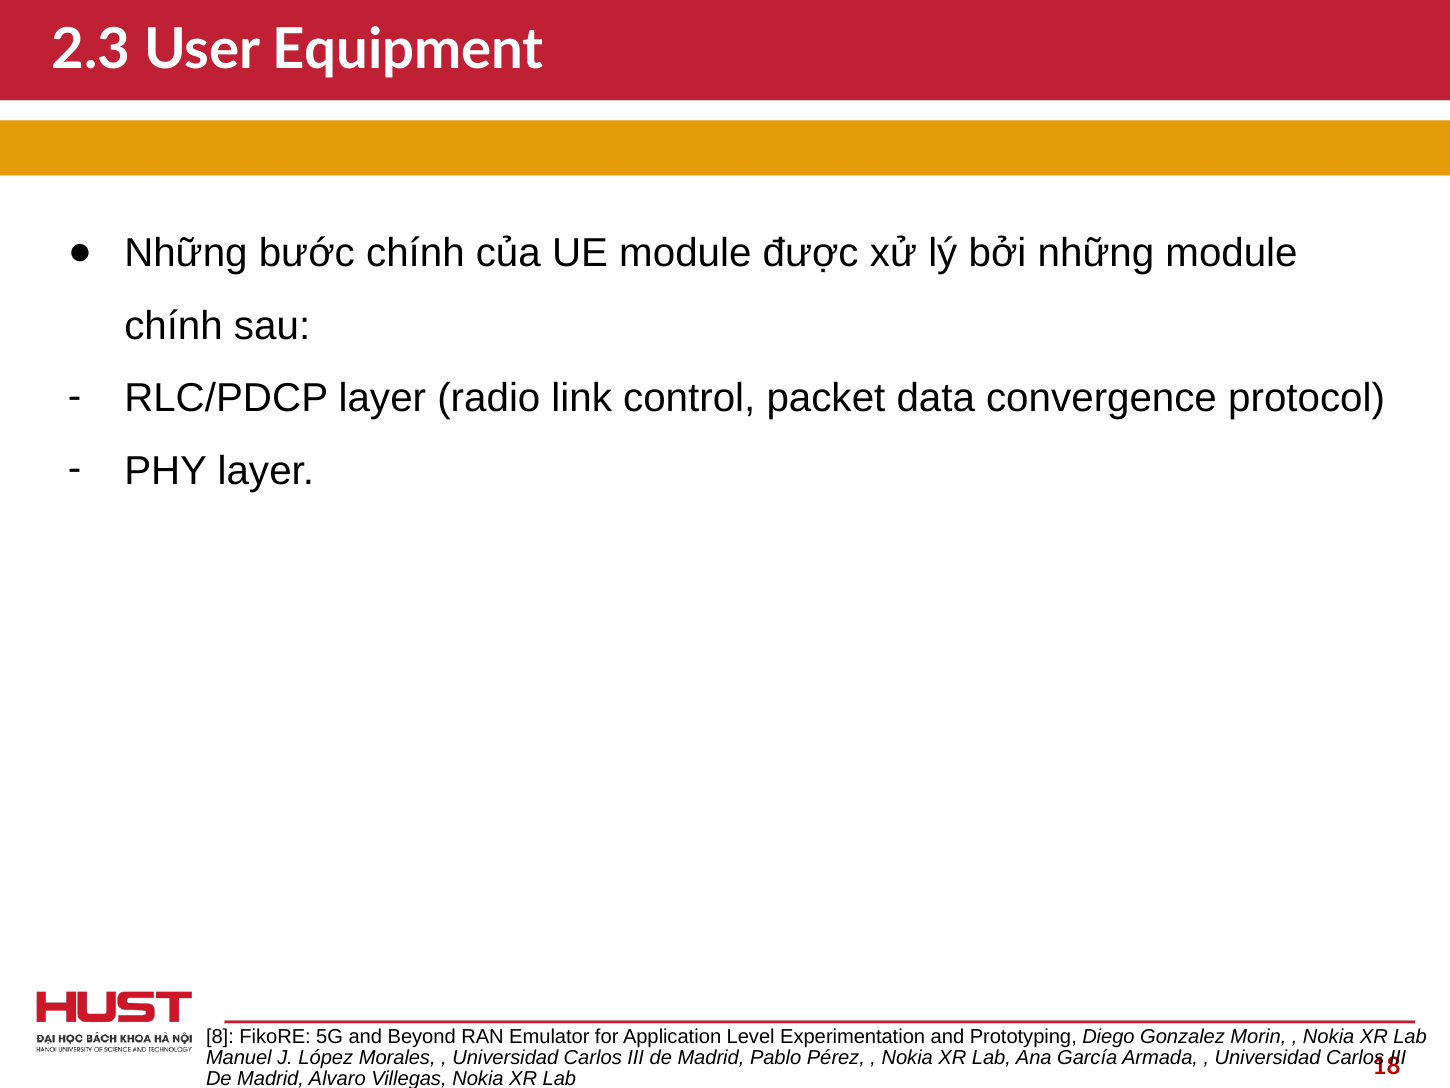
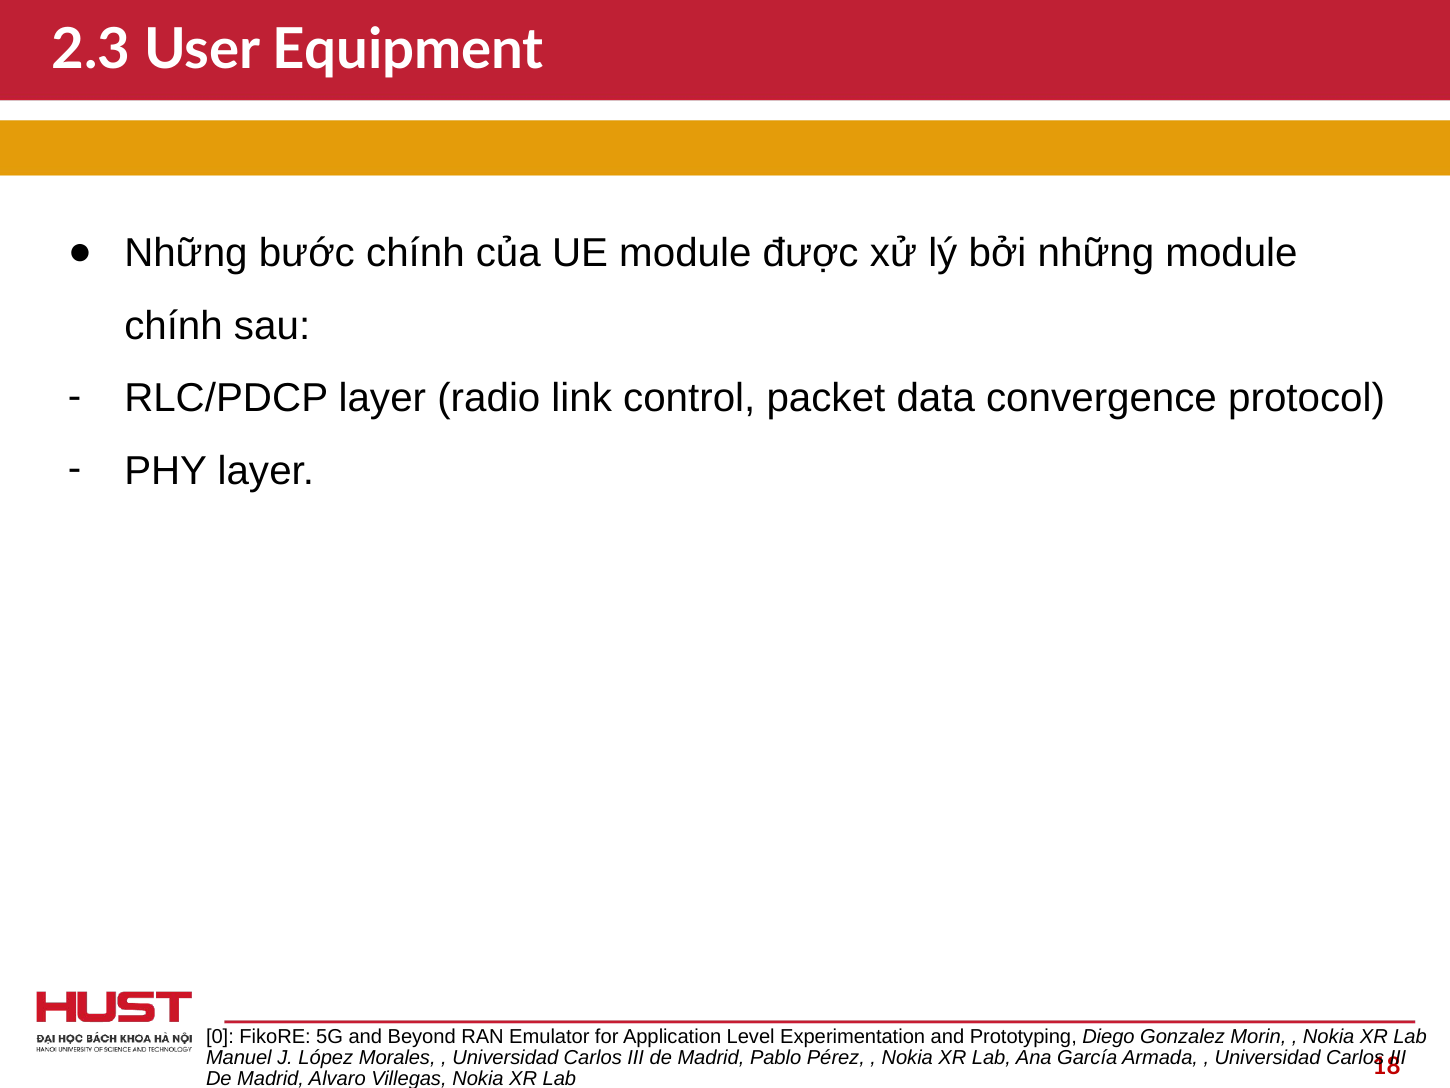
8: 8 -> 0 (220, 1037)
